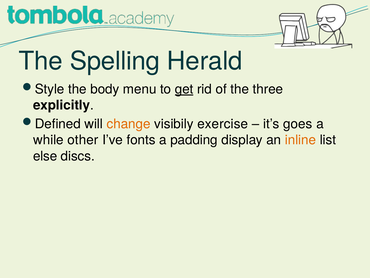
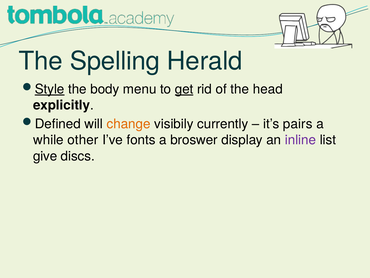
Style underline: none -> present (50, 89)
three: three -> head (268, 89)
exercise: exercise -> currently (223, 124)
goes: goes -> pairs (298, 124)
padding: padding -> broswer (194, 140)
inline colour: orange -> purple (300, 140)
else: else -> give (45, 156)
